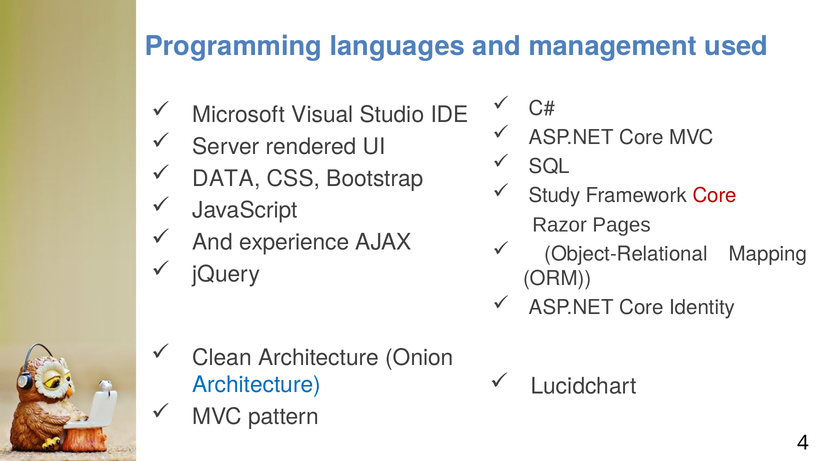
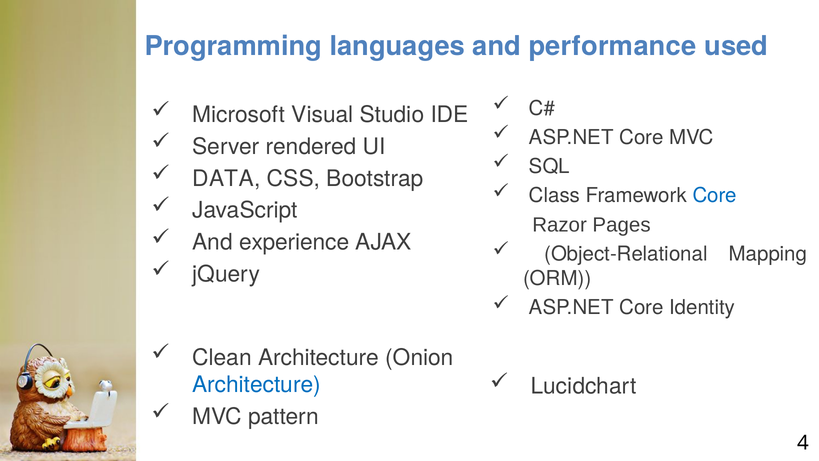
management: management -> performance (613, 46)
Study: Study -> Class (555, 196)
Core colour: red -> blue (715, 196)
